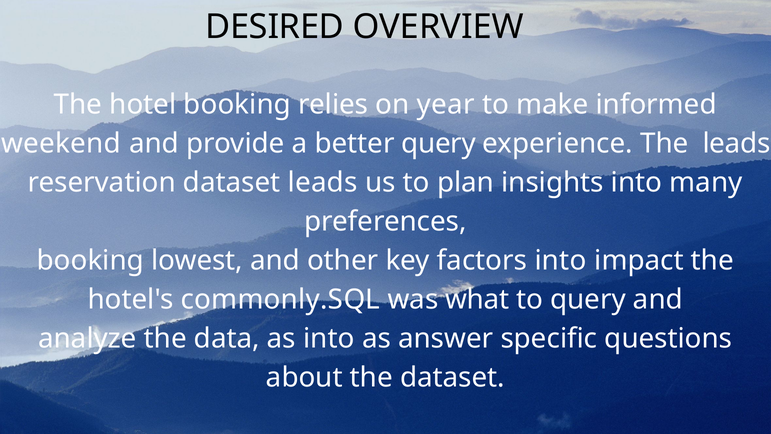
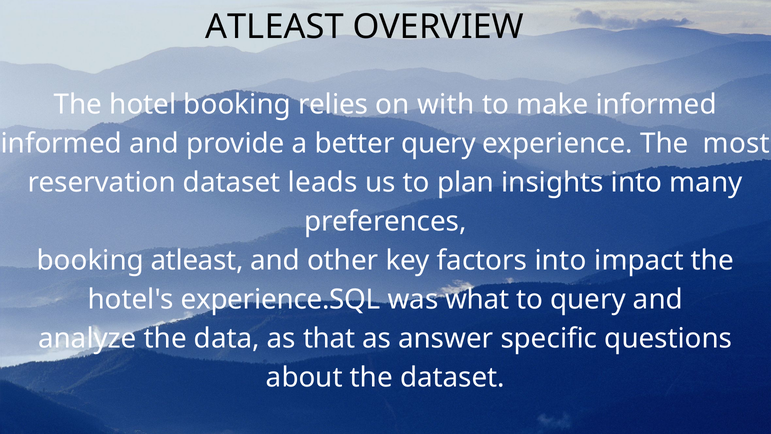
DESIRED: DESIRED -> ATLEAST (275, 27)
year: year -> with (446, 104)
weekend: weekend -> informed (61, 143)
The leads: leads -> most (736, 143)
booking lowest: lowest -> atleast (197, 260)
commonly.SQL: commonly.SQL -> experience.SQL (281, 299)
as into: into -> that (329, 338)
